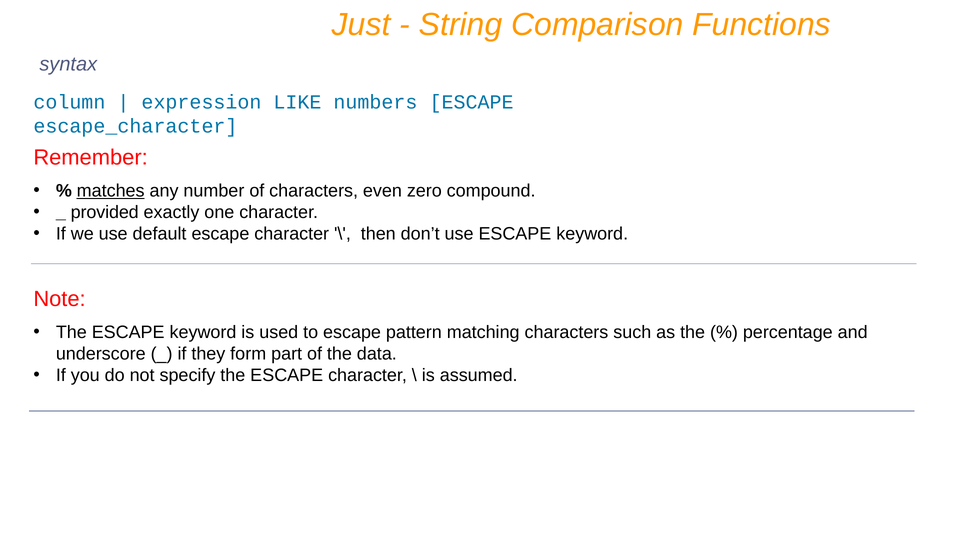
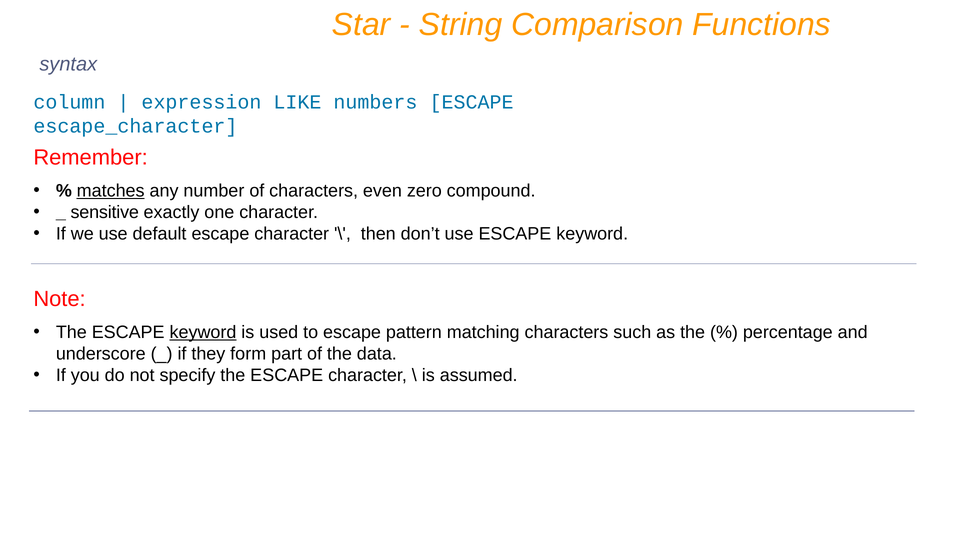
Just: Just -> Star (361, 25)
provided: provided -> sensitive (105, 212)
keyword underline: none -> present (203, 332)
